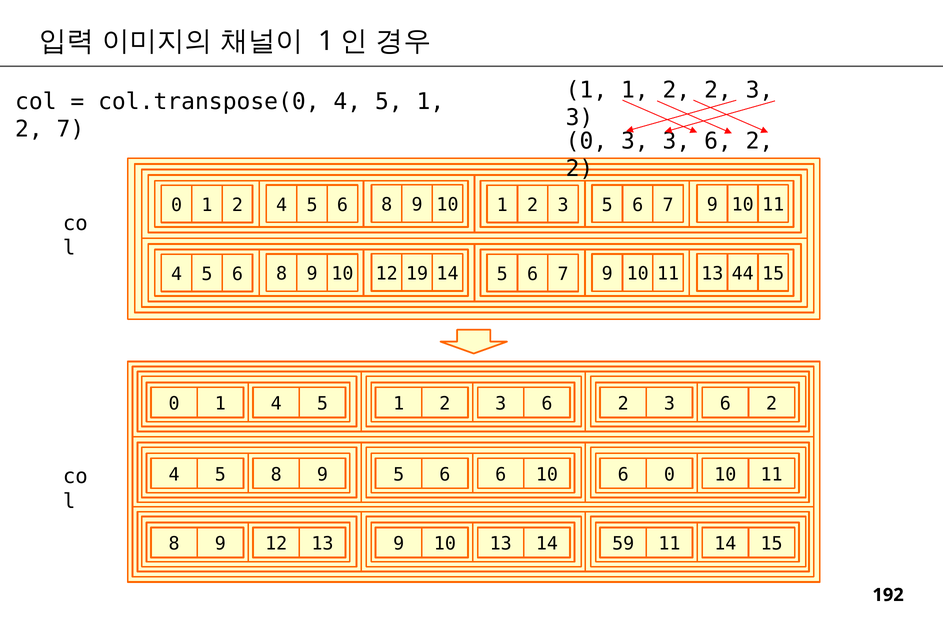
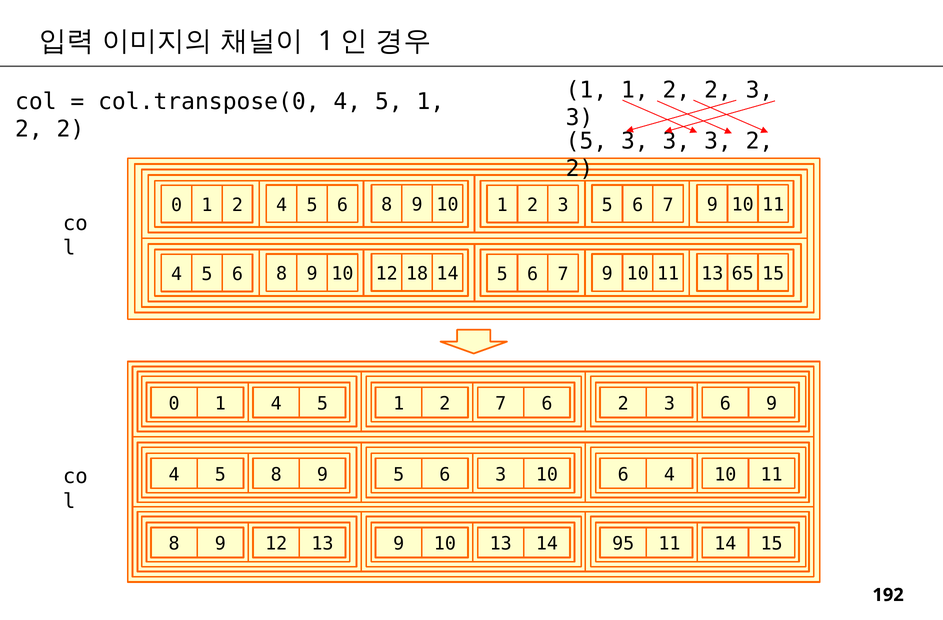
7: 7 -> 2 (70, 129)
0: 0 -> 5 (586, 141)
3 3 6: 6 -> 3 (718, 141)
19: 19 -> 18 (417, 273)
44: 44 -> 65 (743, 273)
5 1 2 3: 3 -> 7 (501, 403)
2: 2 -> 9 (772, 403)
6 6: 6 -> 3 (501, 474)
6 0: 0 -> 4 (669, 474)
59: 59 -> 95 (623, 543)
